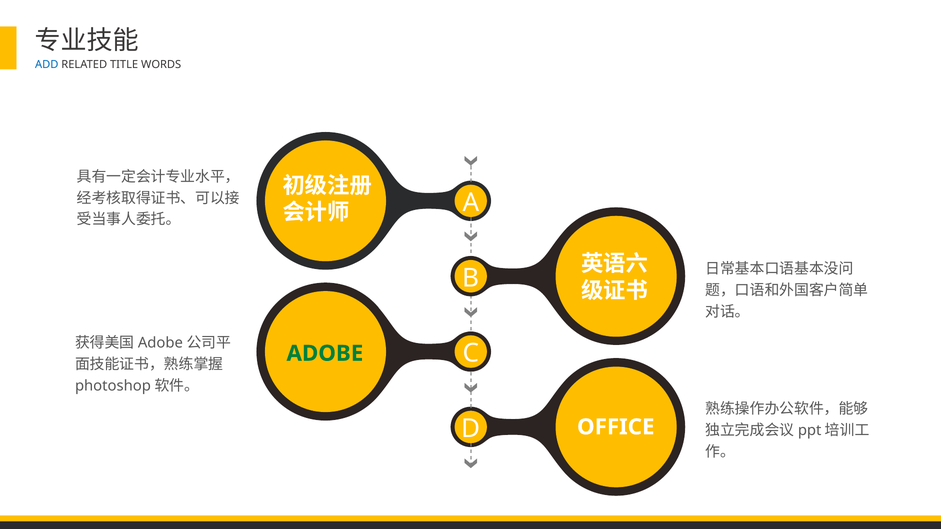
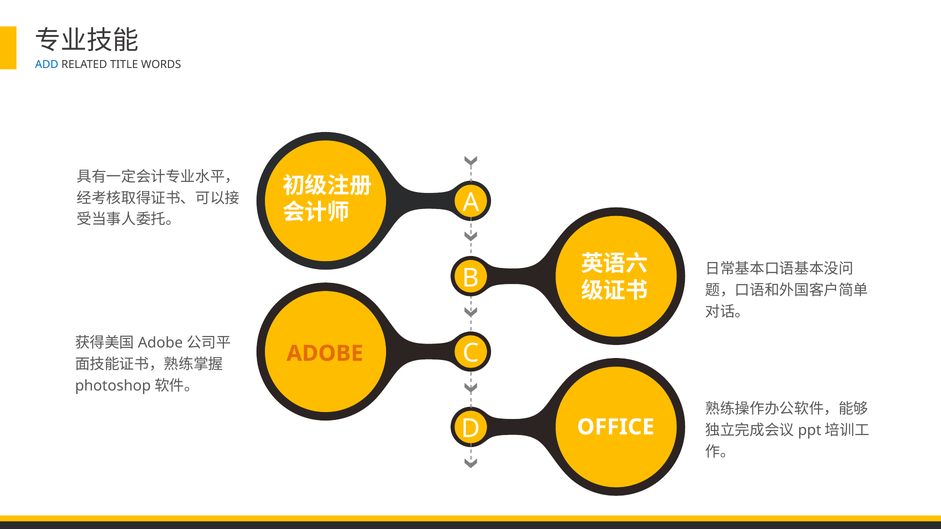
ADOBE colour: green -> orange (325, 354)
